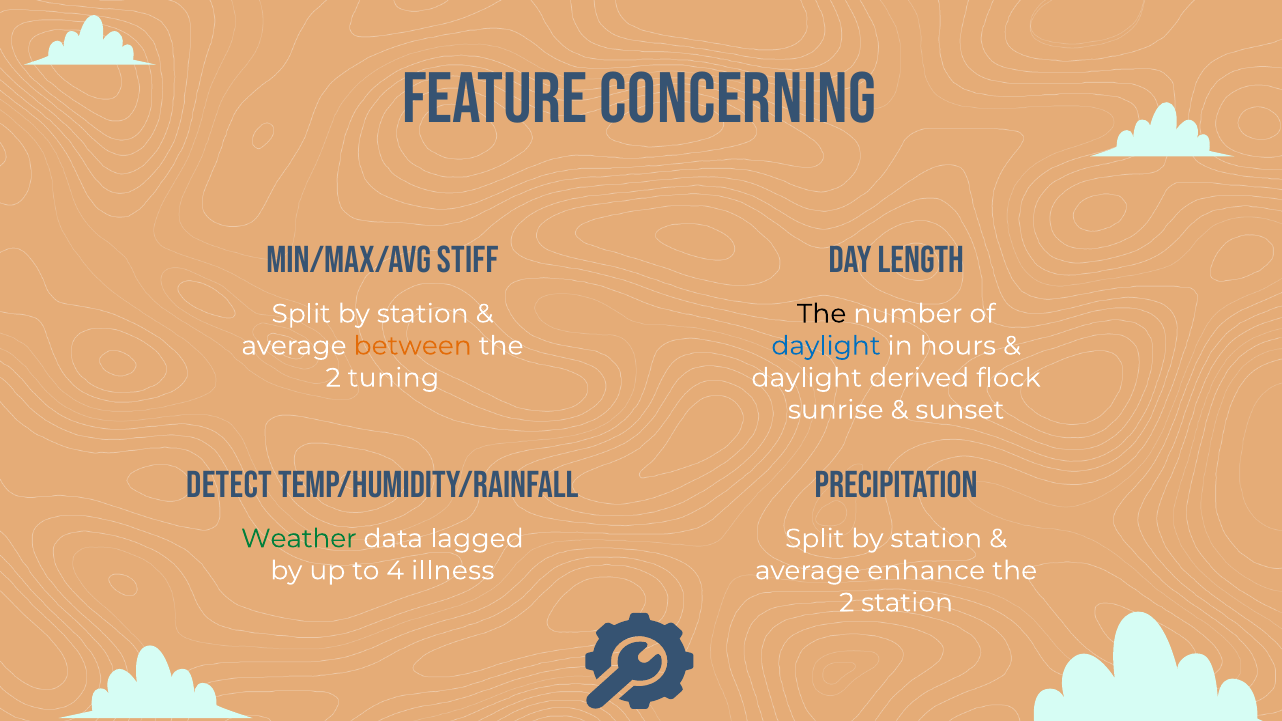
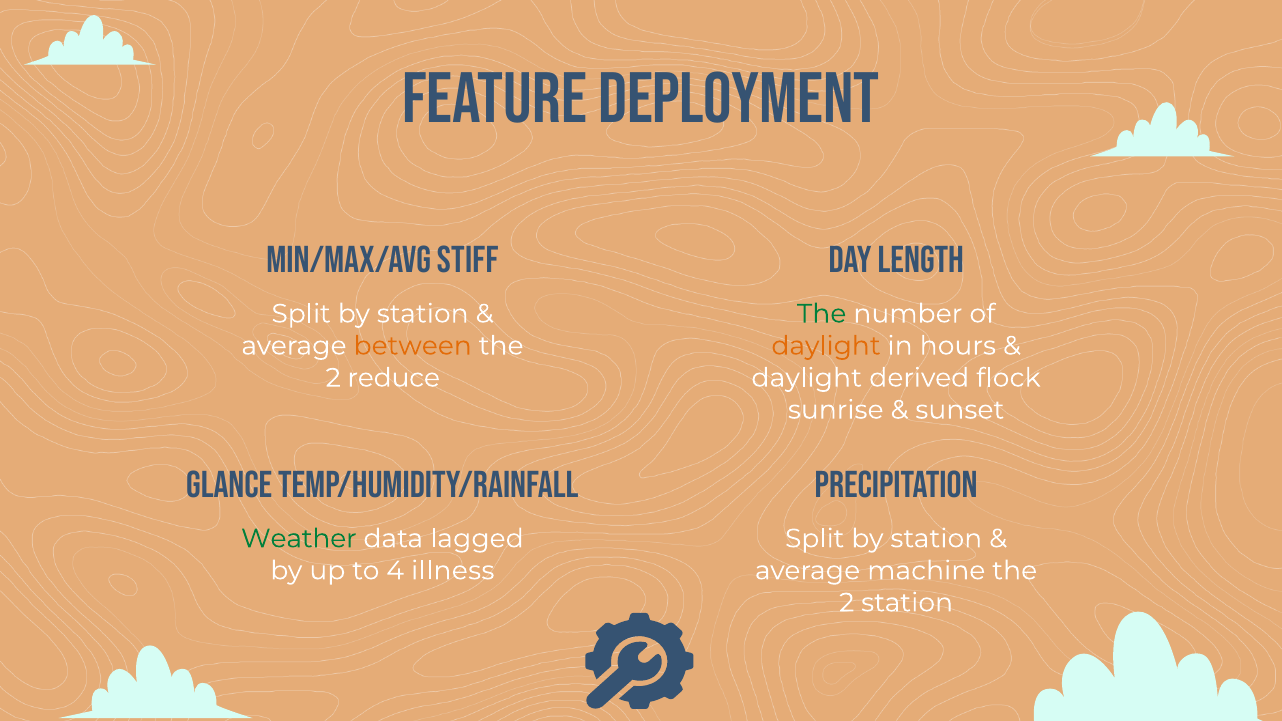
Concerning: Concerning -> Deployment (739, 99)
The colour: black -> green (822, 314)
daylight colour: blue -> orange (826, 346)
tuning: tuning -> reduce (394, 378)
Detect: Detect -> Glance (229, 486)
enhance: enhance -> machine (926, 571)
